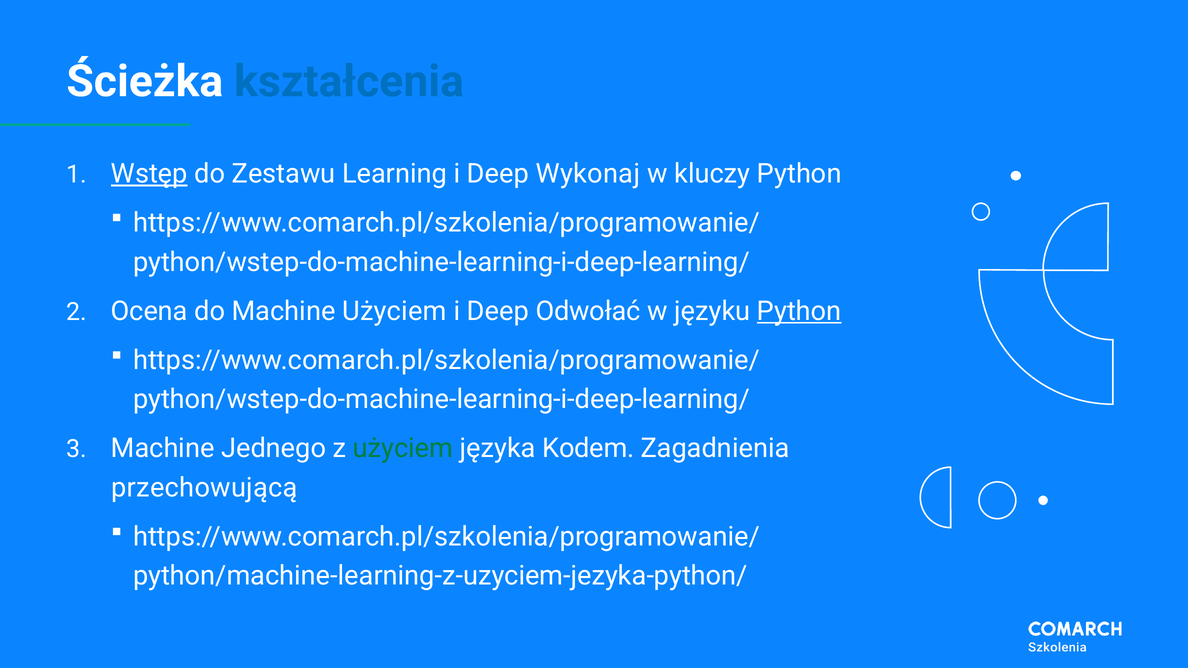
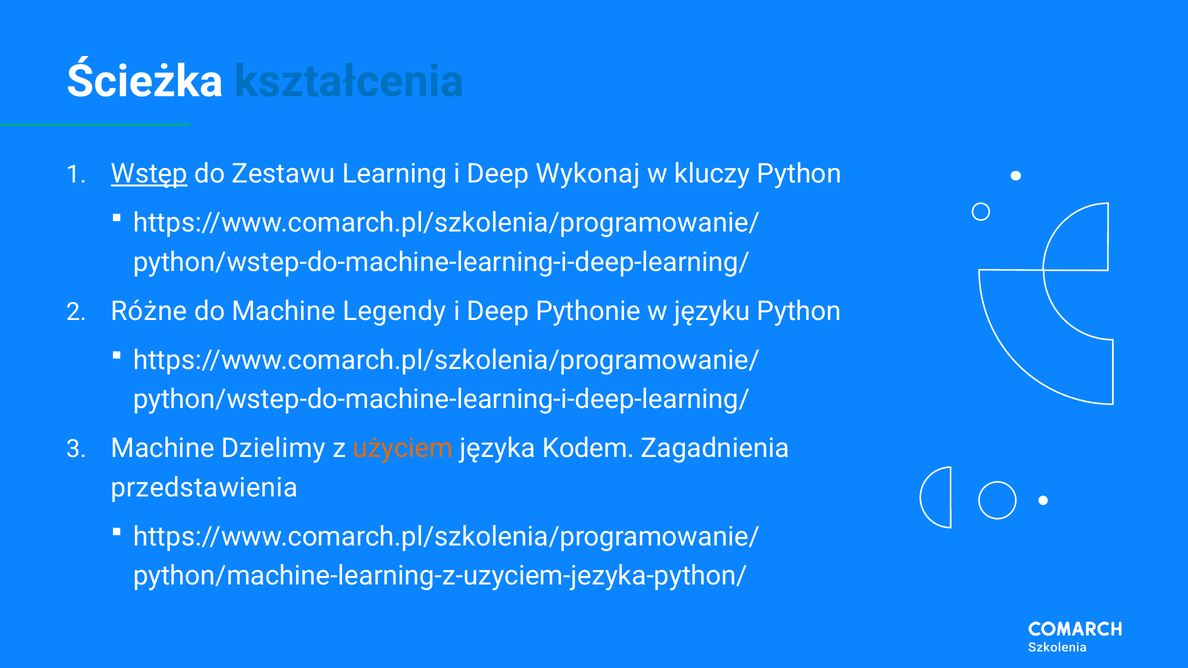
Ocena: Ocena -> Różne (149, 311)
Machine Użyciem: Użyciem -> Legendy (394, 311)
Odwołać: Odwołać -> Pythonie (588, 311)
Python underline: present -> none (799, 311)
Jednego: Jednego -> Dzielimy (273, 449)
użyciem colour: green -> orange (403, 449)
przechowującą: przechowującą -> przedstawienia (204, 488)
